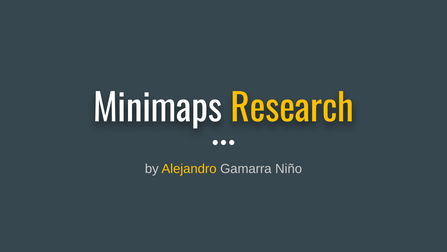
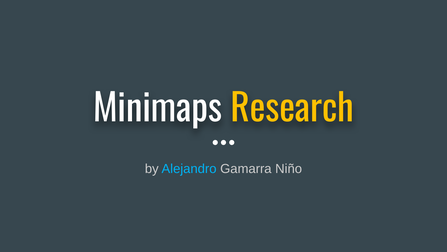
Alejandro colour: yellow -> light blue (189, 168)
